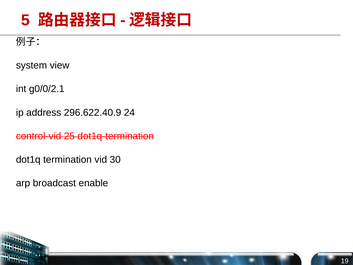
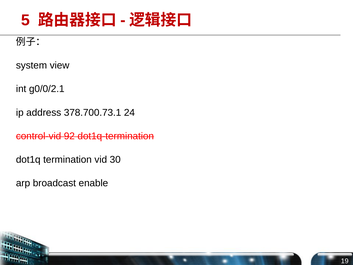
296.622.40.9: 296.622.40.9 -> 378.700.73.1 (93, 112)
25: 25 -> 92 (69, 136)
